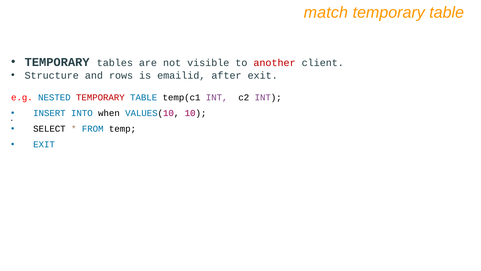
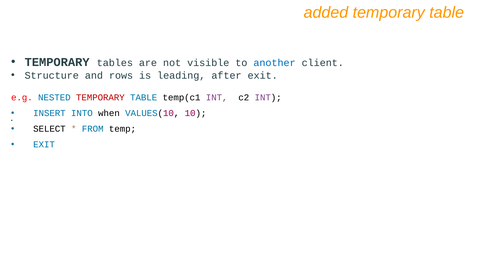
match: match -> added (326, 13)
another colour: red -> blue (275, 63)
emailid: emailid -> leading (181, 75)
